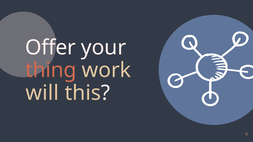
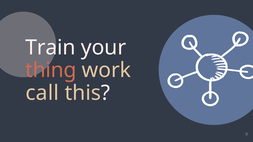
Offer: Offer -> Train (50, 48)
will: will -> call (42, 93)
